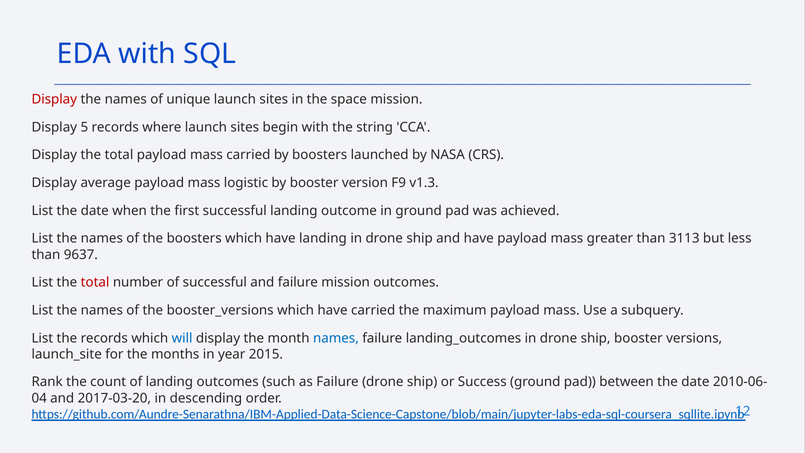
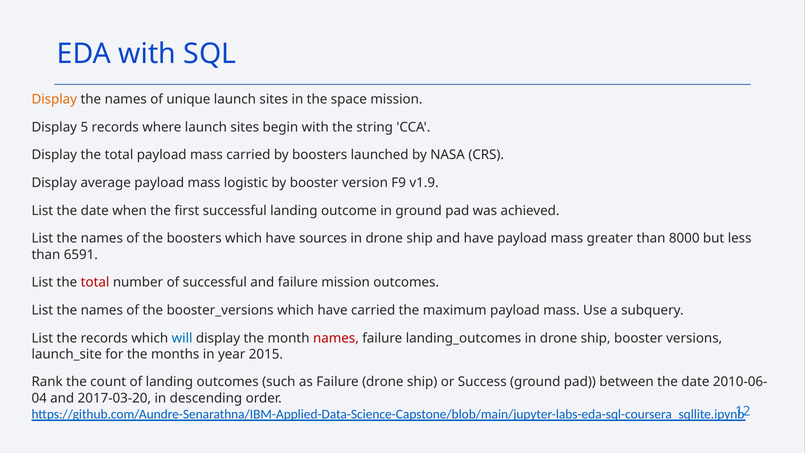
Display colour: red -> orange (54, 99)
v1.3: v1.3 -> v1.9 (424, 183)
have landing: landing -> sources (323, 238)
3113: 3113 -> 8000 (684, 238)
9637: 9637 -> 6591 (81, 254)
names colour: blue -> red (336, 338)
